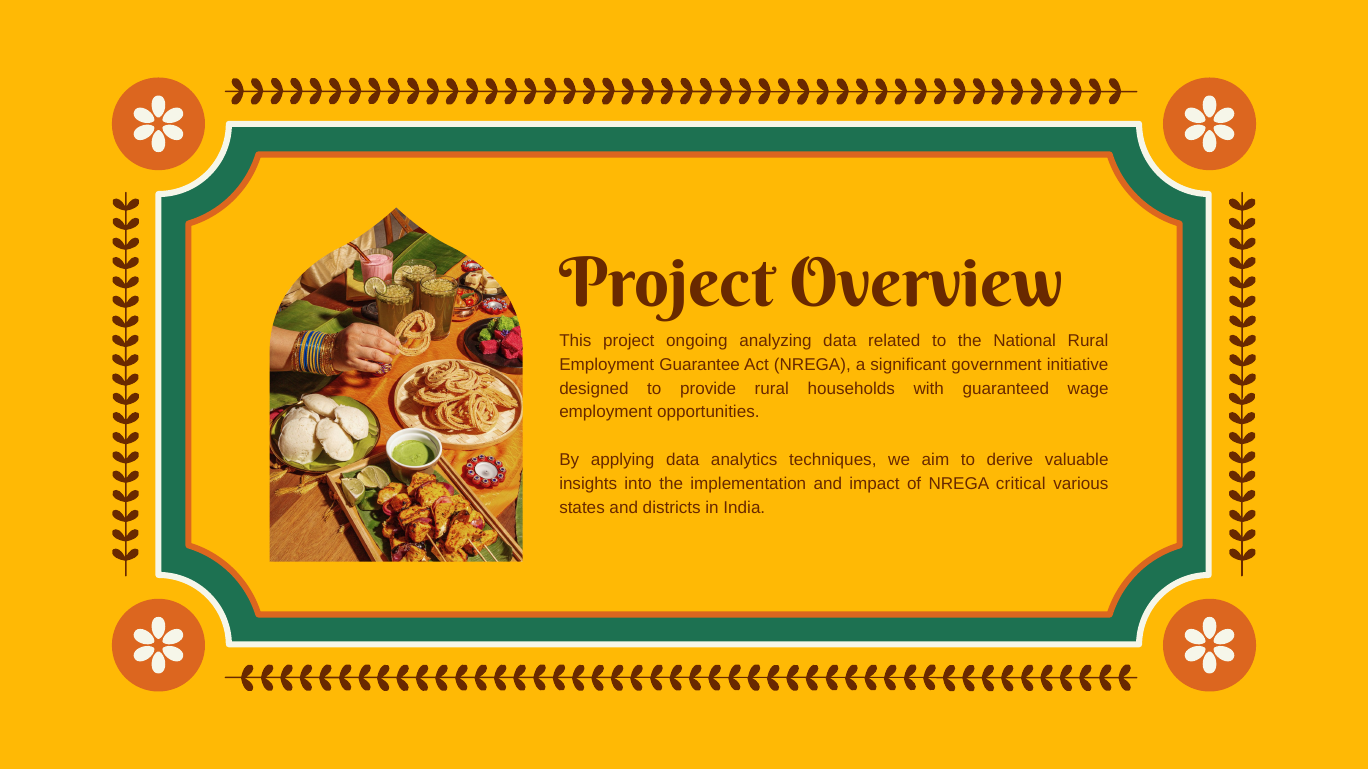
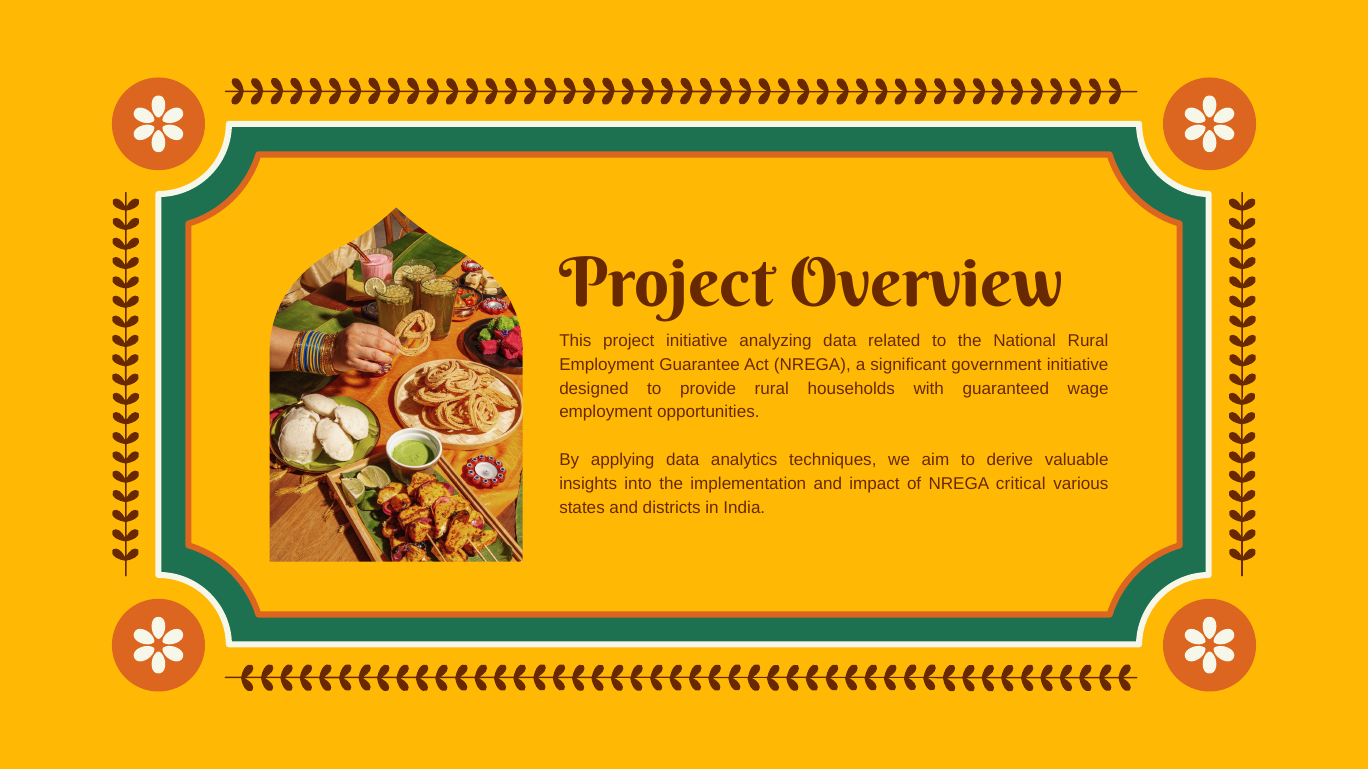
project ongoing: ongoing -> initiative (697, 341)
